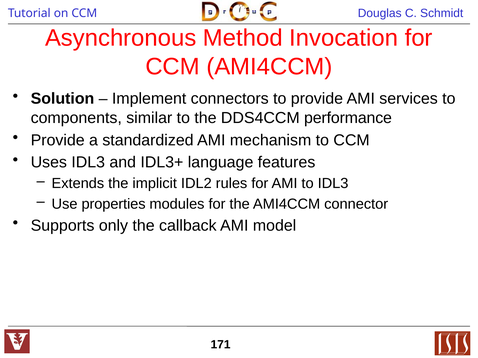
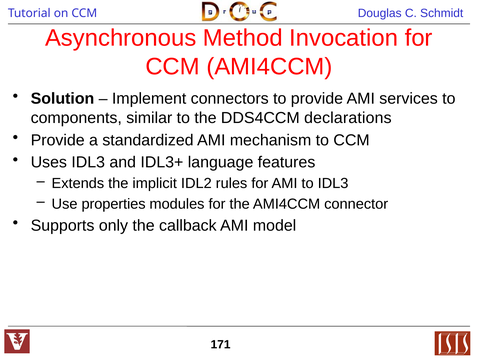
performance: performance -> declarations (348, 118)
